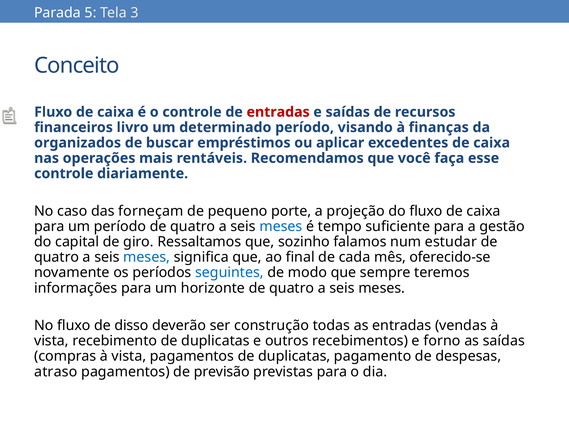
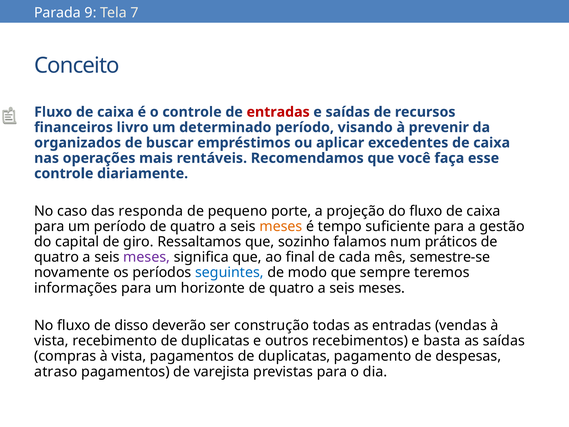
5: 5 -> 9 (91, 13)
3: 3 -> 7 (135, 13)
finanças: finanças -> prevenir (439, 127)
forneçam: forneçam -> responda (151, 211)
meses colour: blue -> orange (281, 226)
estudar: estudar -> práticos (451, 242)
meses colour: blue -> purple (147, 257)
oferecido-se: oferecido-se -> semestre-se (450, 257)
forno: forno -> basta (442, 341)
previsão: previsão -> varejista (222, 371)
